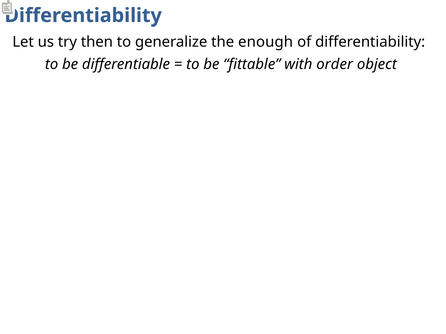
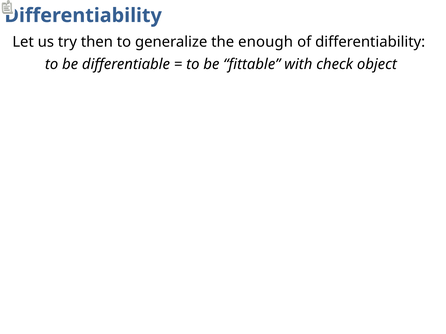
order: order -> check (335, 64)
